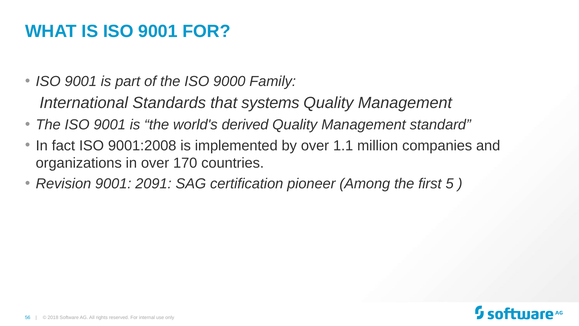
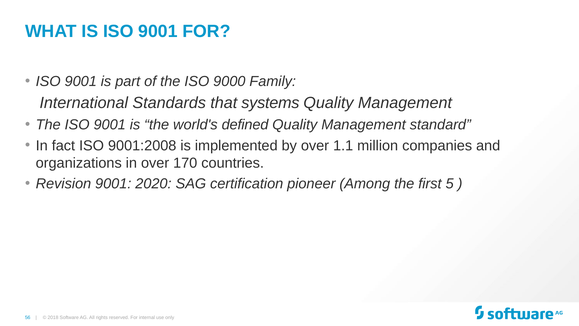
derived: derived -> defined (245, 125)
2091: 2091 -> 2020 (153, 184)
